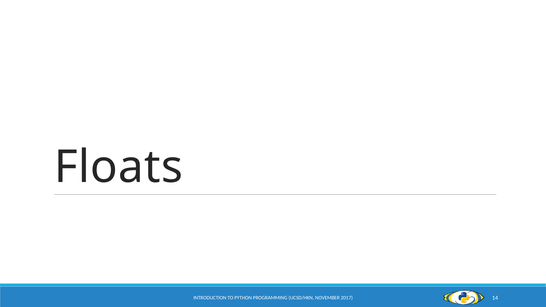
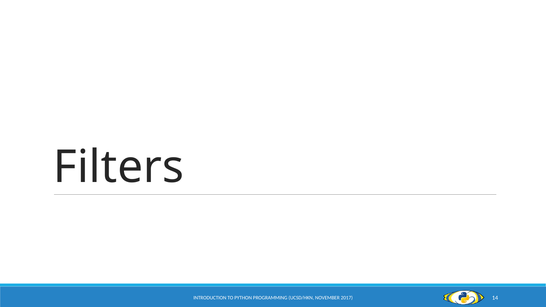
Floats: Floats -> Filters (119, 167)
